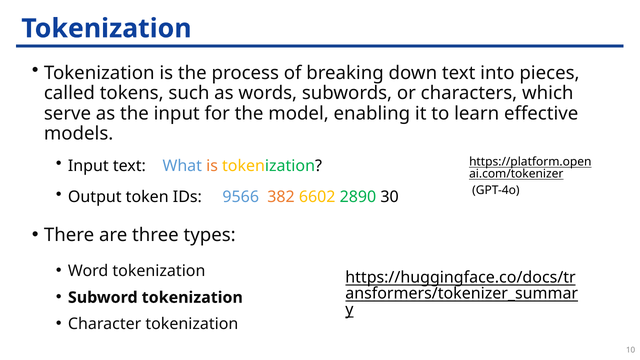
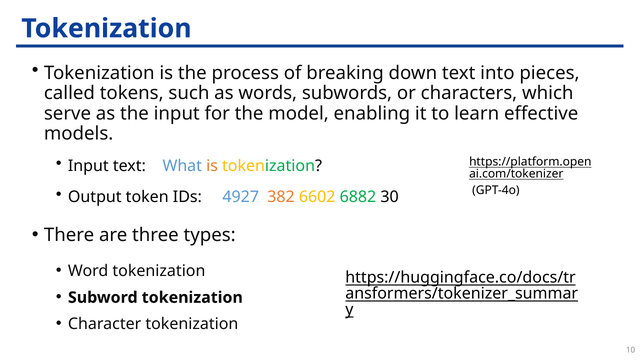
9566: 9566 -> 4927 (241, 197)
2890: 2890 -> 6882 (358, 197)
